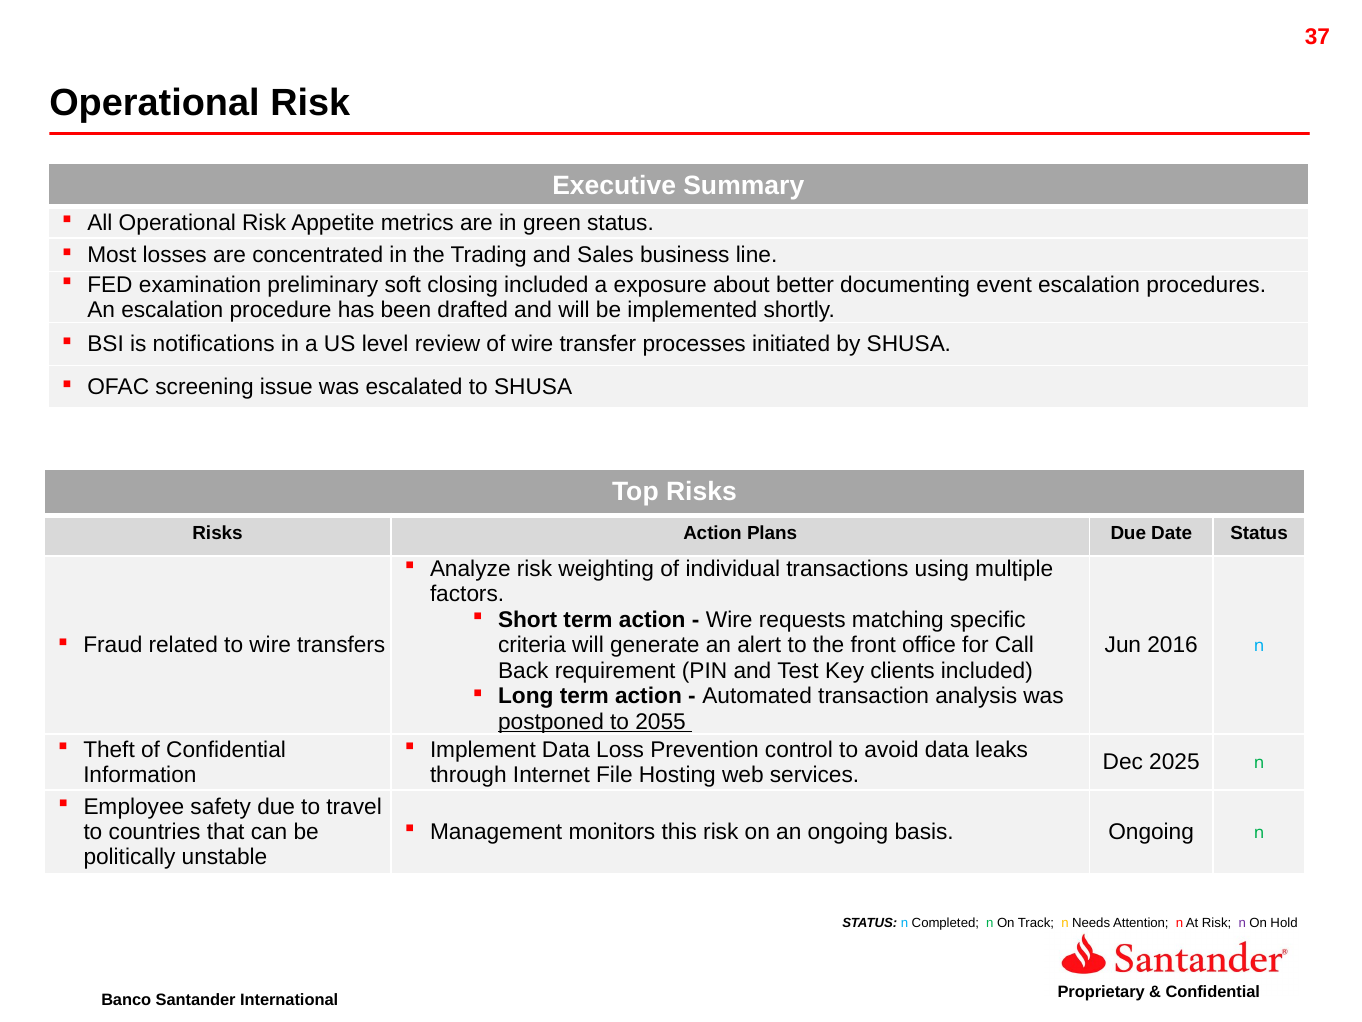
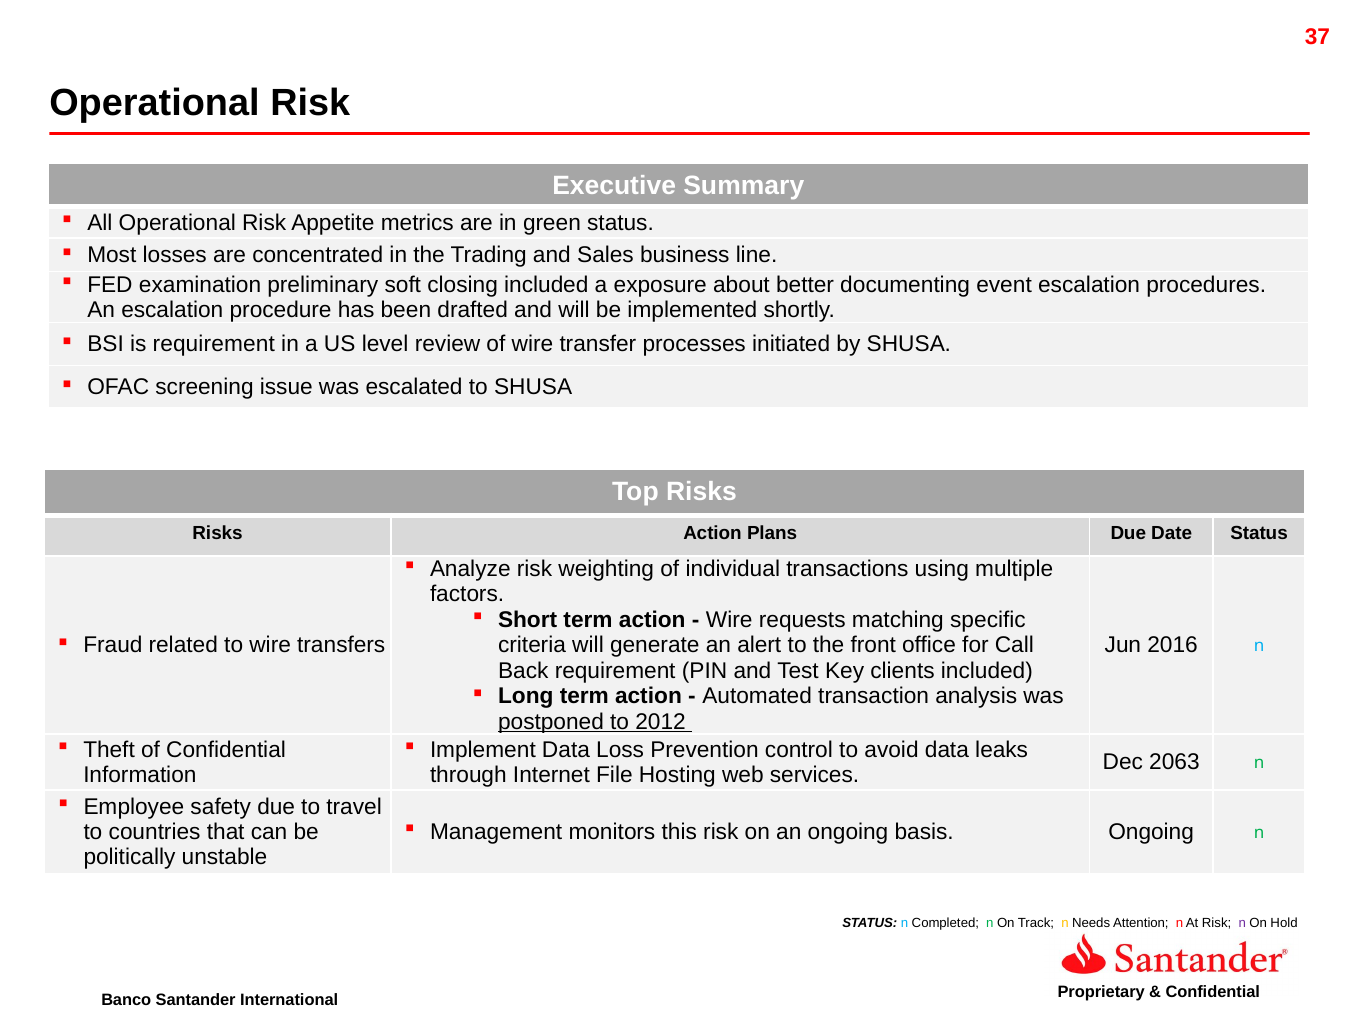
is notifications: notifications -> requirement (214, 344)
2055: 2055 -> 2012 (661, 721)
2025: 2025 -> 2063 (1174, 762)
